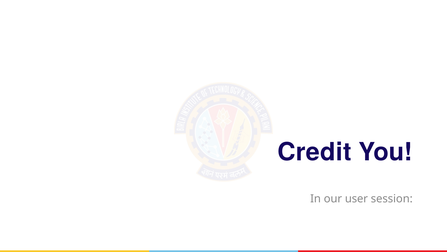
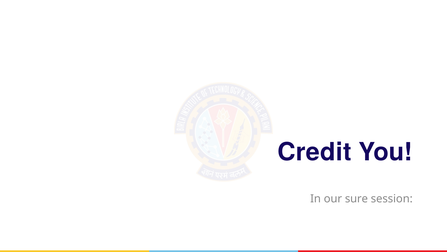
user: user -> sure (356, 198)
